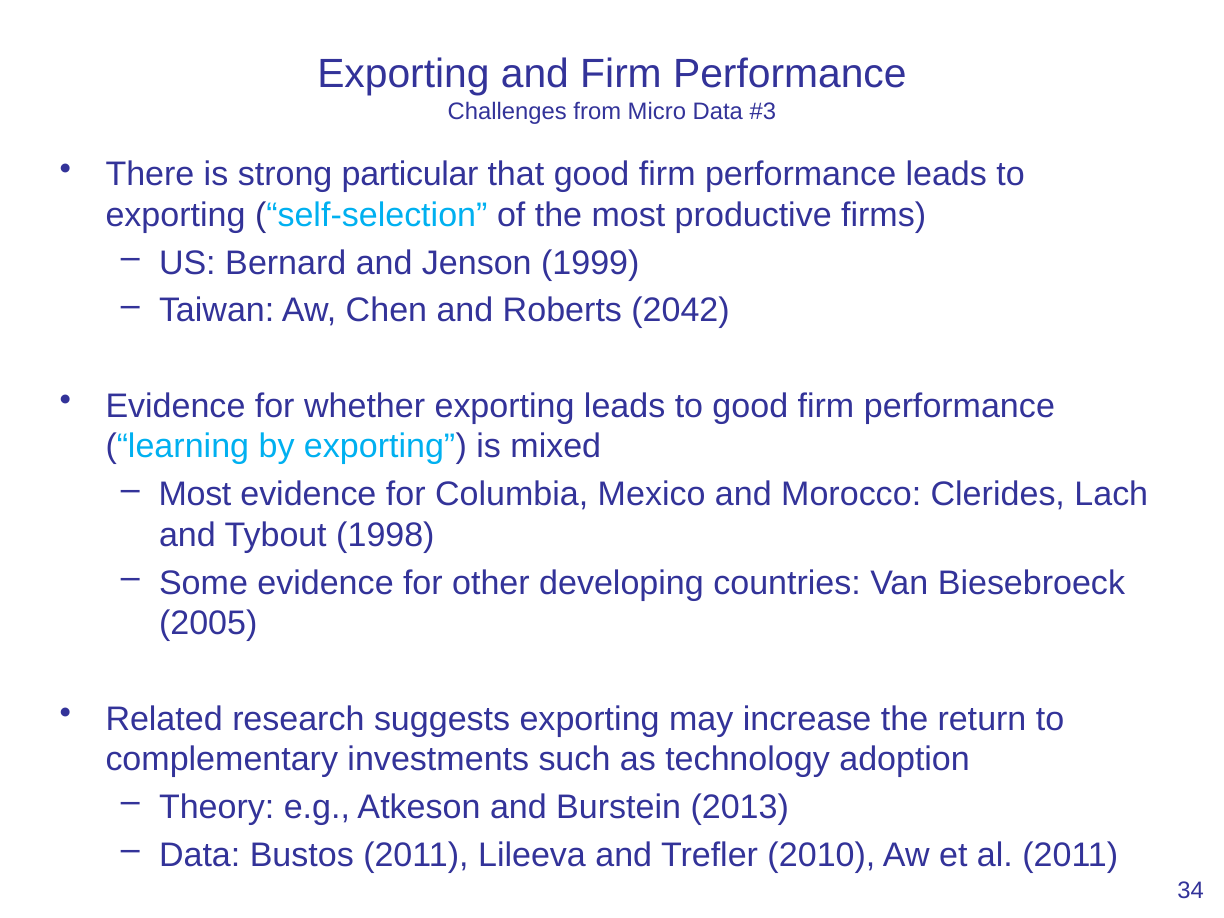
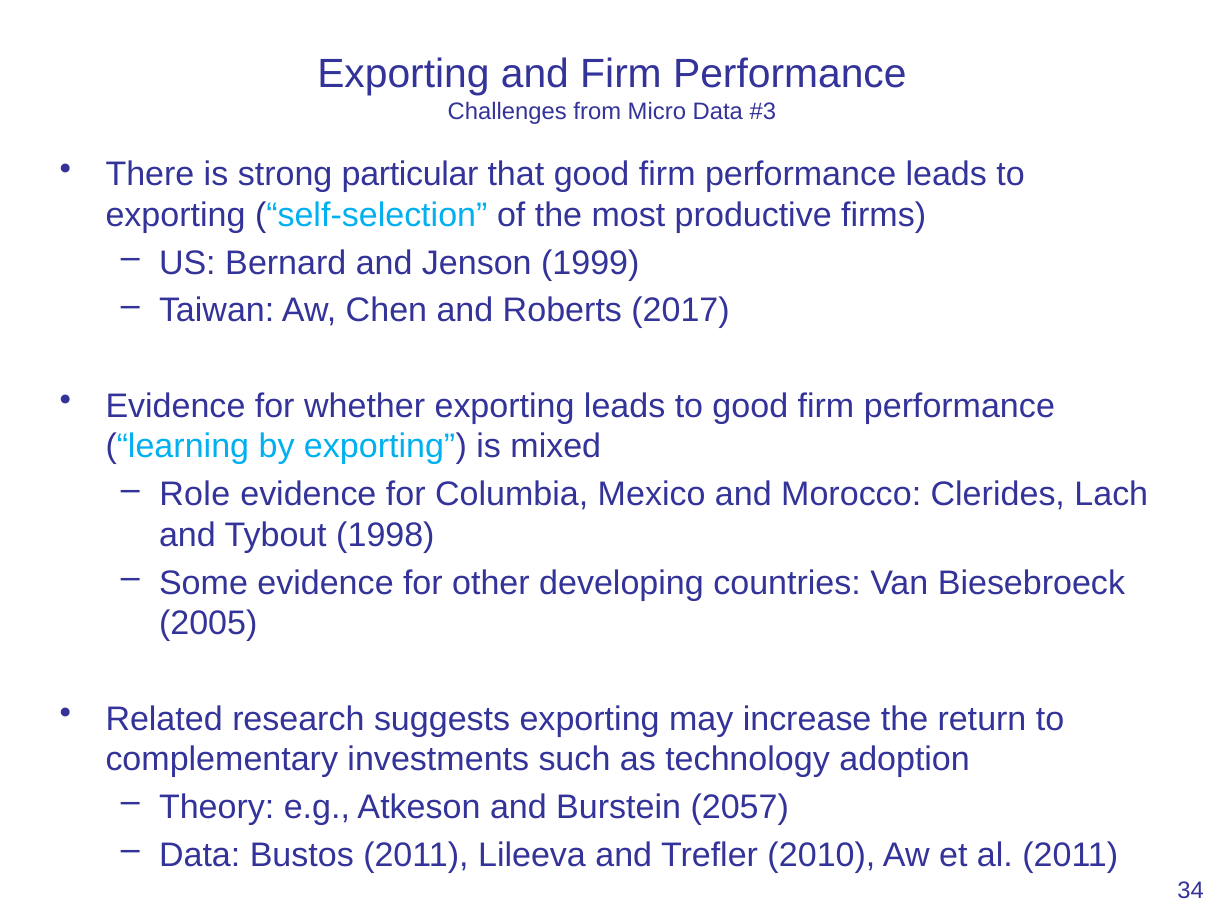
2042: 2042 -> 2017 (681, 311)
Most: Most -> Role (195, 494)
2013: 2013 -> 2057 (740, 807)
